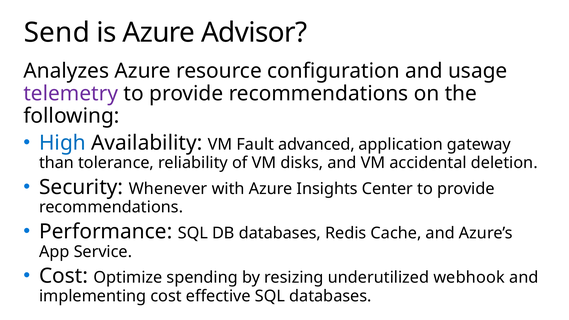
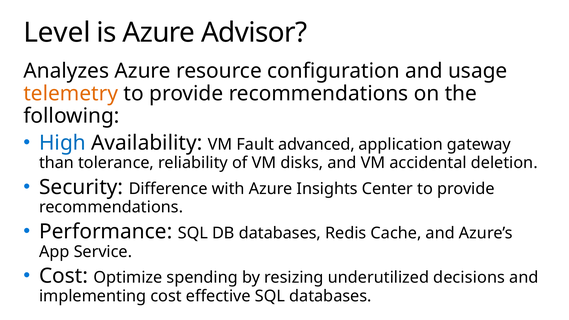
Send: Send -> Level (57, 33)
telemetry colour: purple -> orange (71, 93)
Whenever: Whenever -> Difference (168, 189)
webhook: webhook -> decisions (469, 277)
